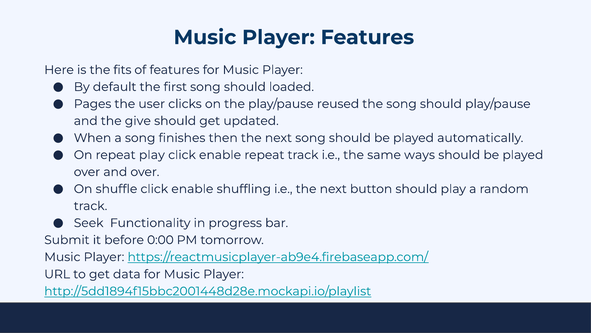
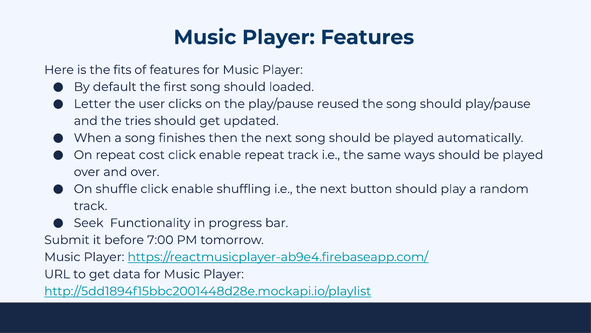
Pages: Pages -> Letter (92, 104)
give: give -> tries (138, 121)
repeat play: play -> cost (152, 155)
0:00: 0:00 -> 7:00 (160, 240)
